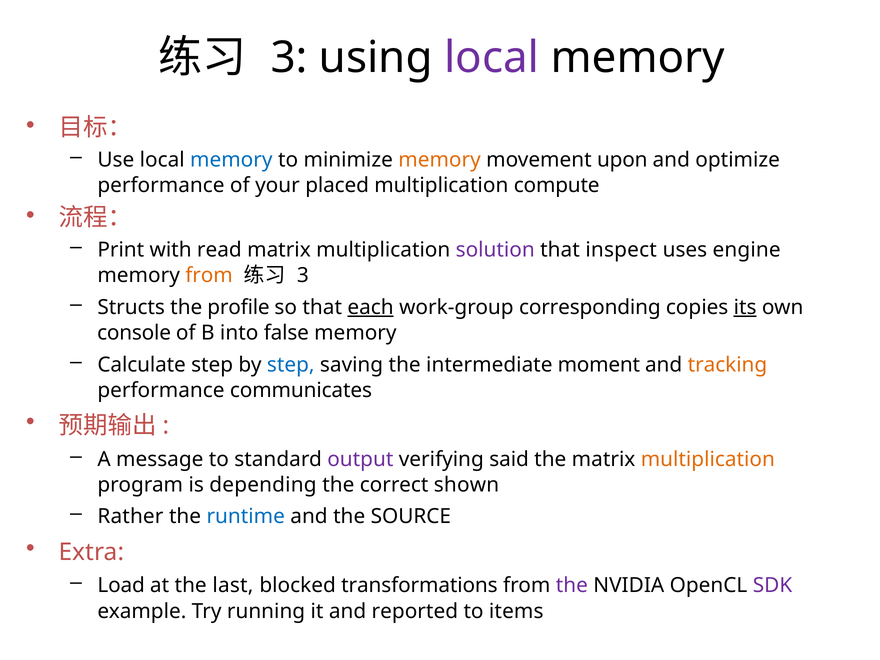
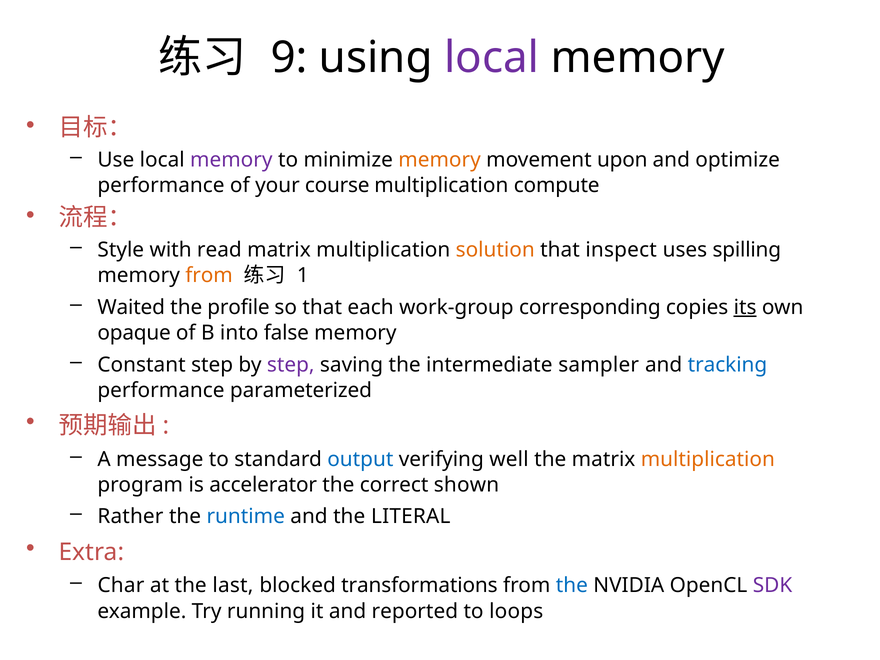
3: 3 -> 9 (289, 58)
memory colour: blue -> purple (231, 160)
placed: placed -> course (337, 186)
Print: Print -> Style (121, 250)
solution colour: purple -> orange (495, 250)
engine: engine -> spilling (747, 250)
3: 3 -> 1 (303, 276)
Structs: Structs -> Waited (131, 307)
each underline: present -> none (371, 307)
console: console -> opaque (134, 333)
Calculate: Calculate -> Constant (142, 365)
step colour: blue -> purple (291, 365)
moment: moment -> sampler (599, 365)
tracking colour: orange -> blue (727, 365)
communicates: communicates -> parameterized (301, 390)
output colour: purple -> blue (360, 459)
said: said -> well (509, 459)
depending: depending -> accelerator (263, 485)
SOURCE: SOURCE -> LITERAL (411, 517)
Load: Load -> Char (121, 586)
the colour: purple -> blue (572, 586)
items: items -> loops (516, 611)
